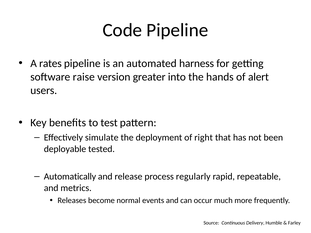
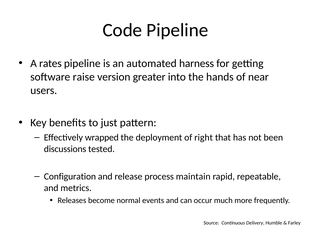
alert: alert -> near (258, 77)
test: test -> just (109, 123)
simulate: simulate -> wrapped (102, 138)
deployable: deployable -> discussions (65, 149)
Automatically: Automatically -> Configuration (70, 177)
regularly: regularly -> maintain (193, 177)
